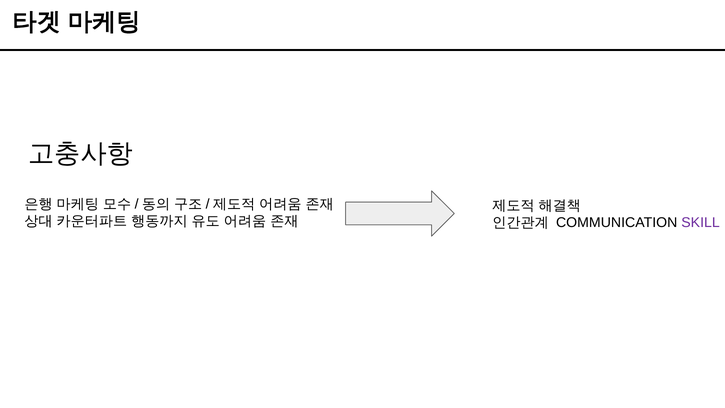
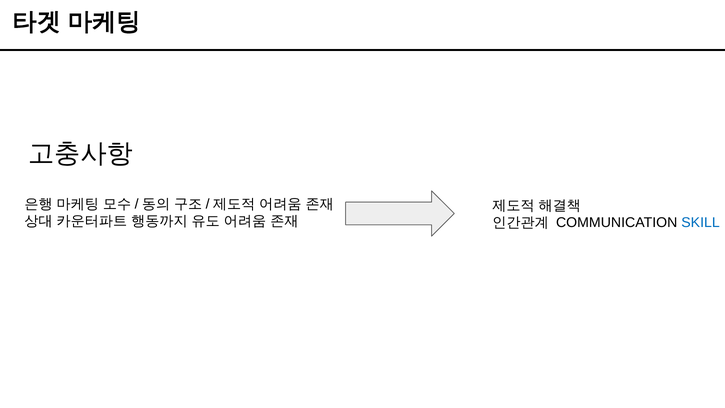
SKILL colour: purple -> blue (701, 223)
